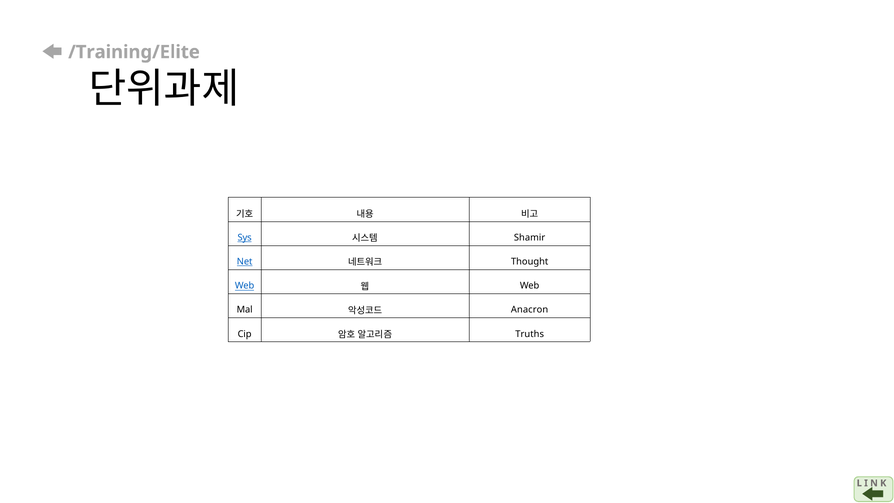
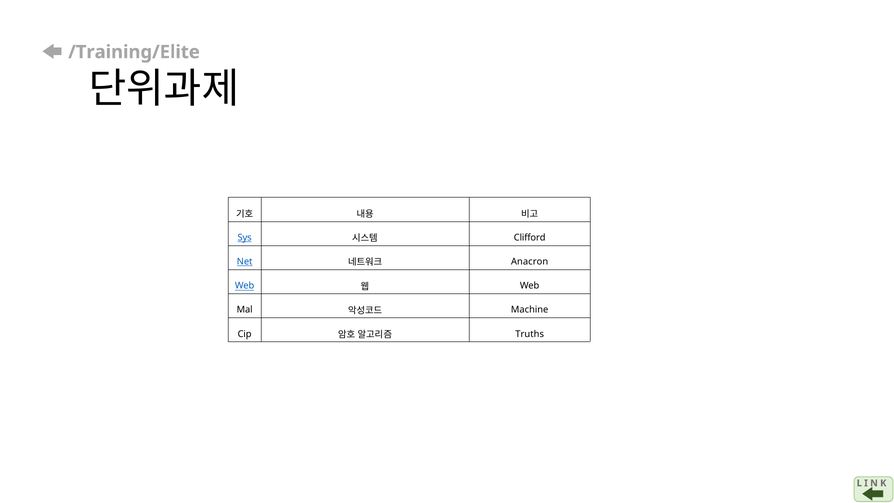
Shamir: Shamir -> Clifford (530, 238)
Thought: Thought -> Anacron (530, 262)
Anacron: Anacron -> Machine (530, 310)
